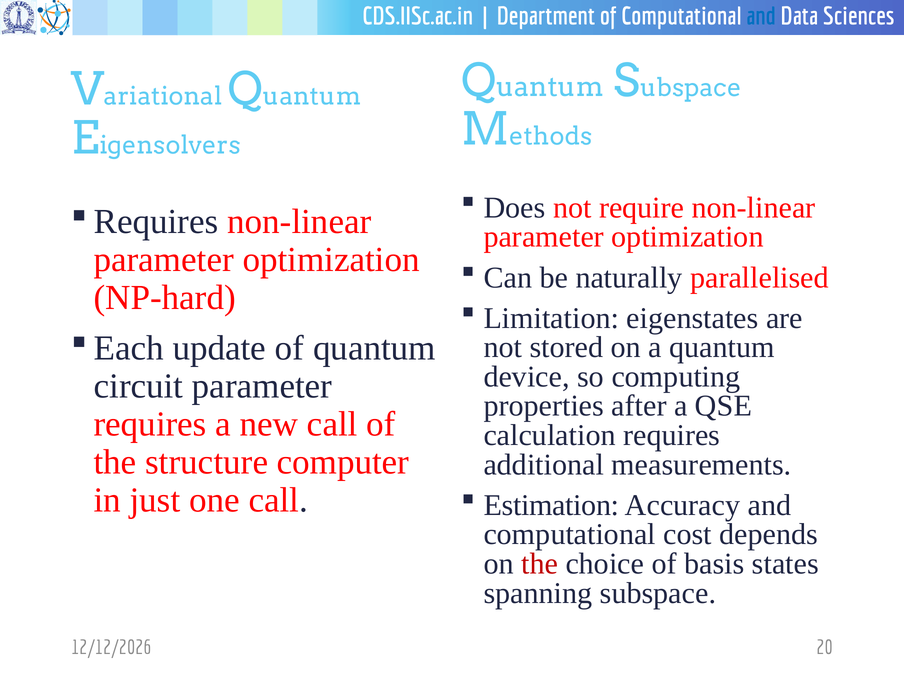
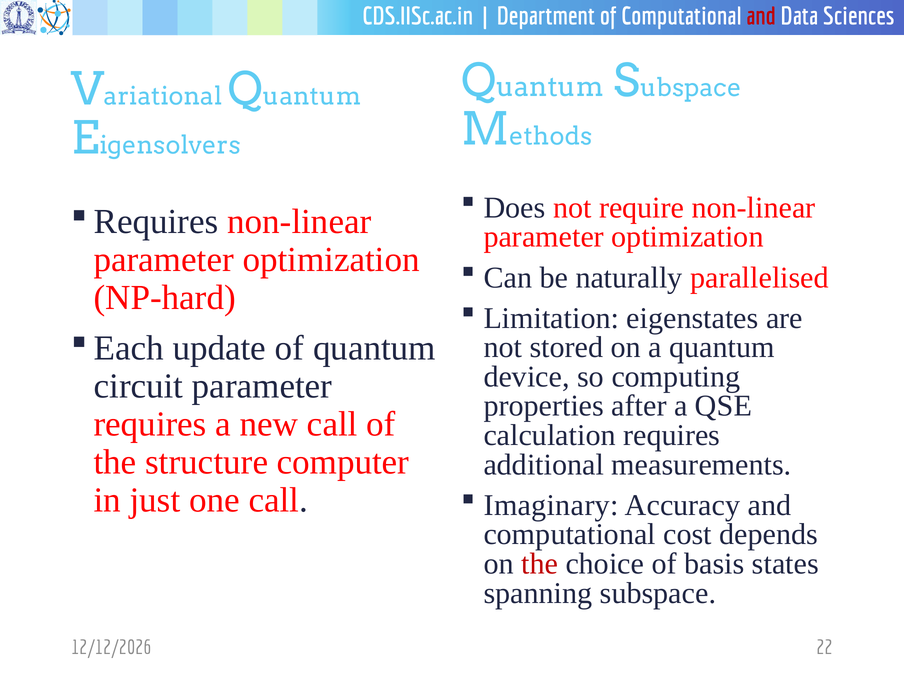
and colour: blue -> red (761, 17)
Estimation: Estimation -> Imaginary (551, 505)
20: 20 -> 22 (825, 648)
